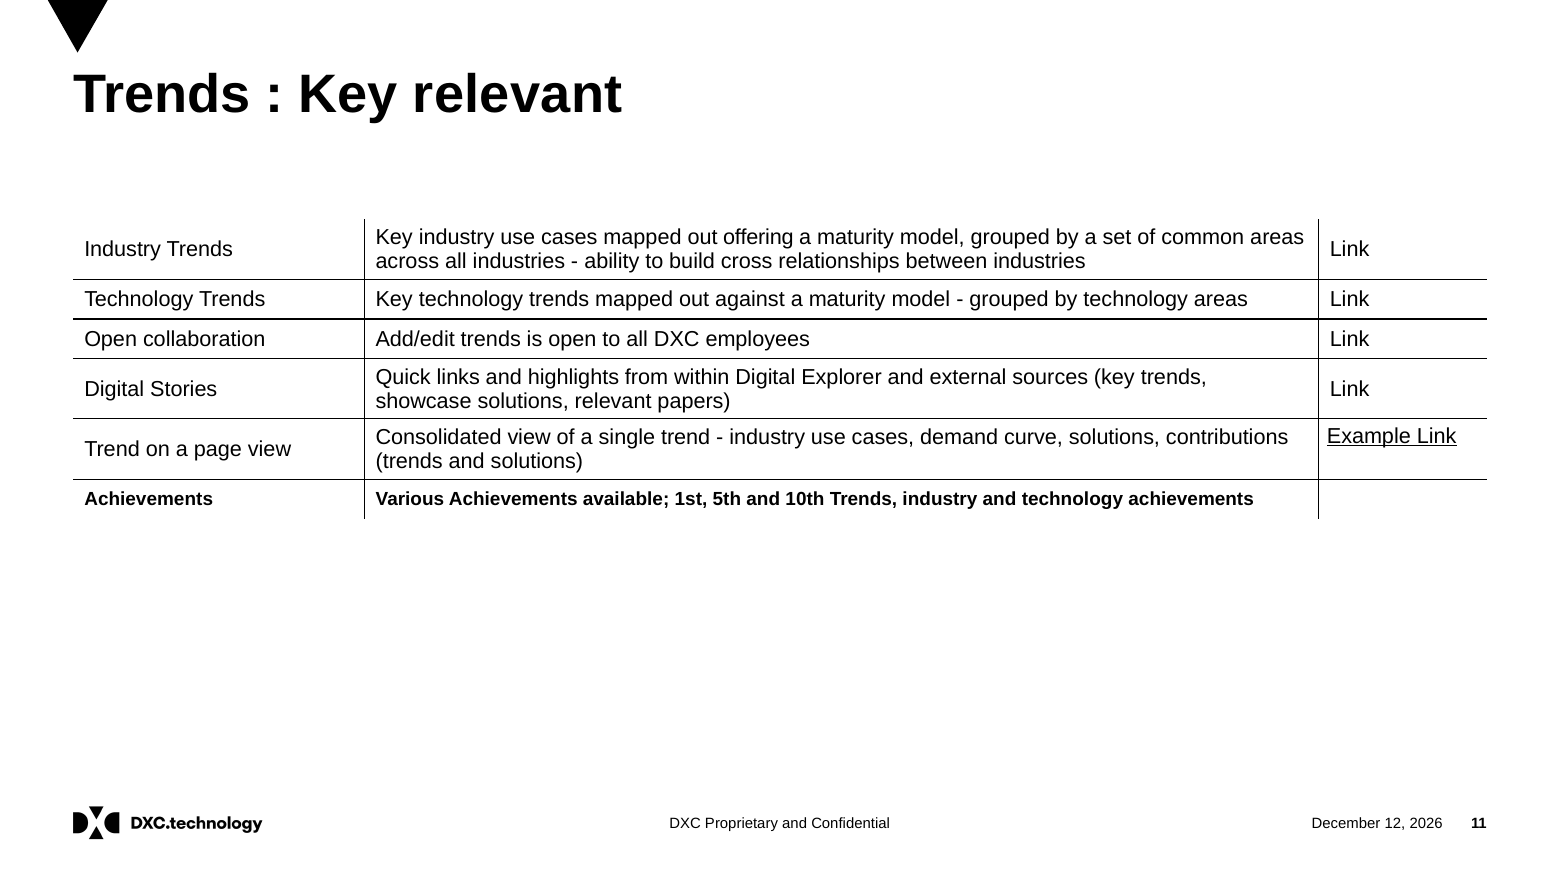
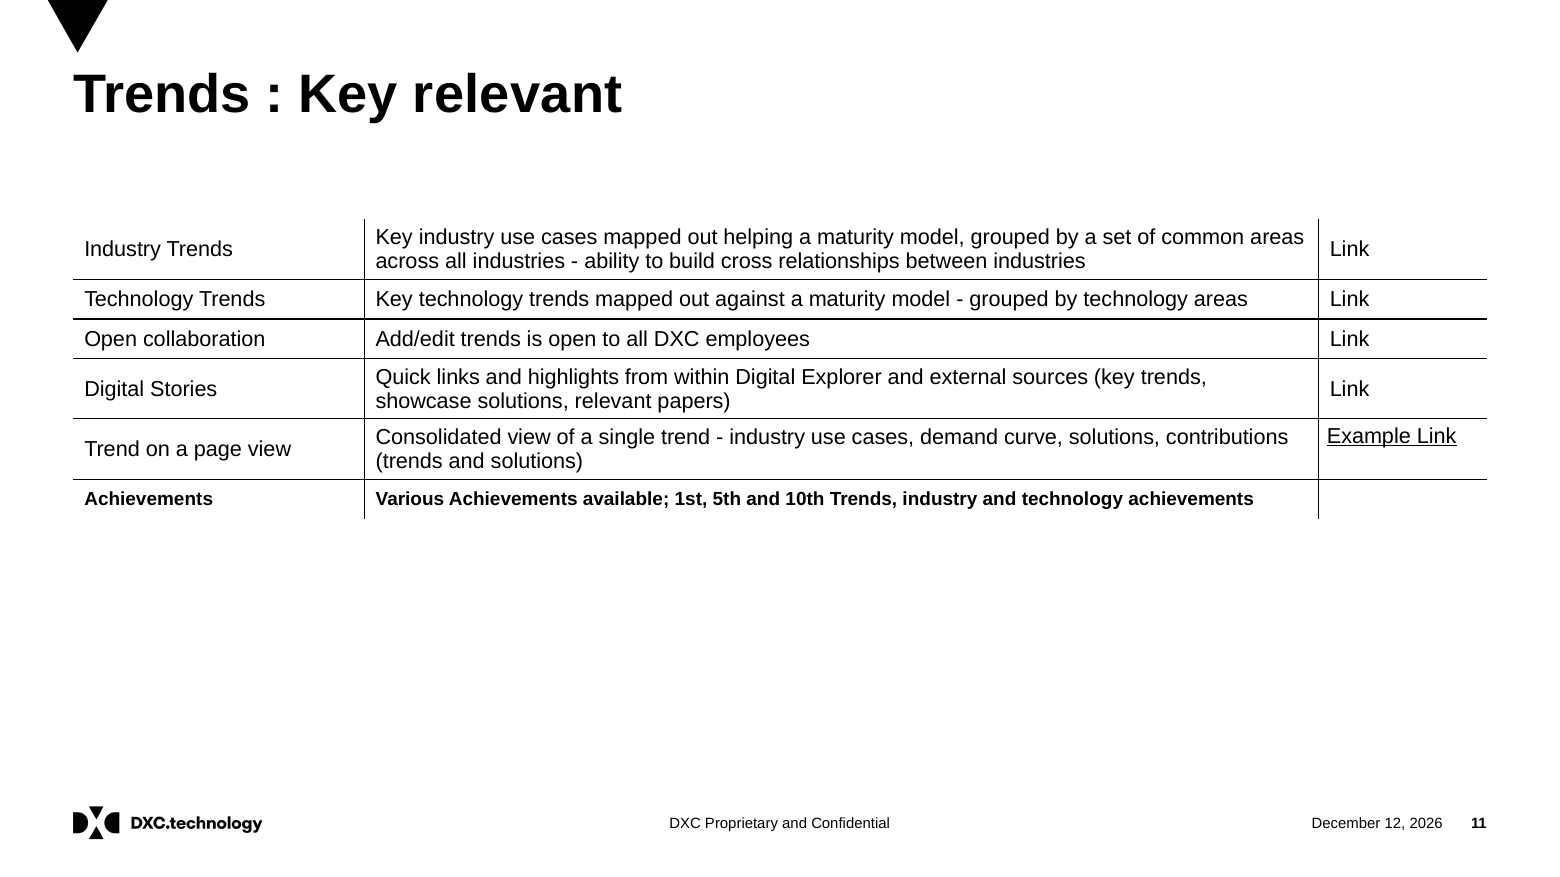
offering: offering -> helping (758, 238)
